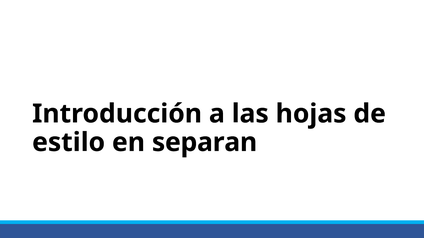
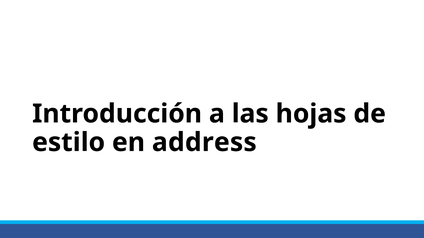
separan: separan -> address (204, 143)
